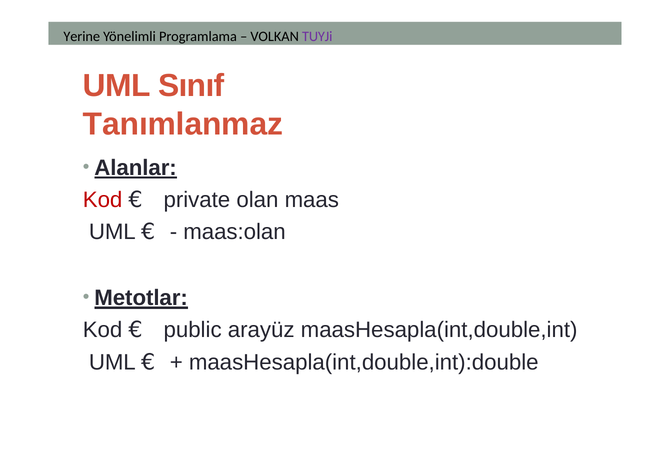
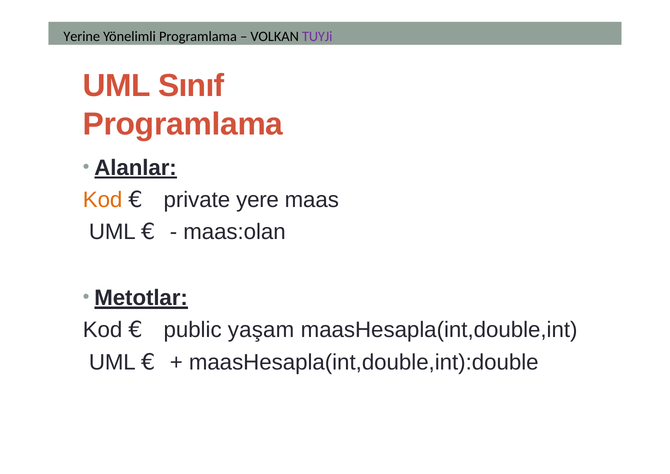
Tanımlanmaz: Tanımlanmaz -> Programlama (183, 124)
Kod colour: red -> orange (103, 200)
olan: olan -> yere (258, 200)
arayüz: arayüz -> yaşam (261, 330)
